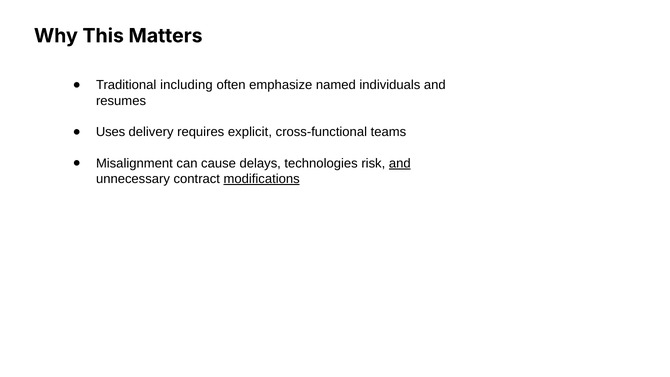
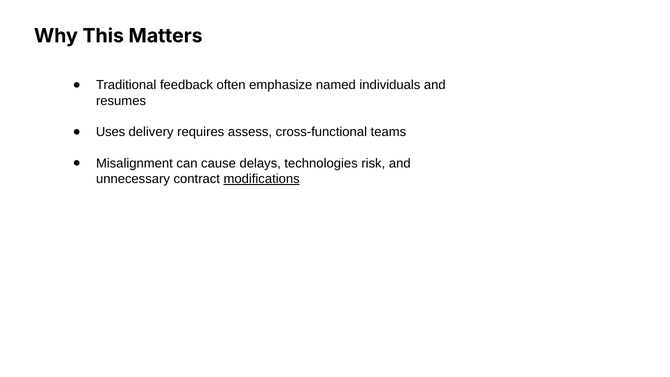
including: including -> feedback (186, 85)
explicit: explicit -> assess (250, 132)
and underline: present -> none (400, 163)
